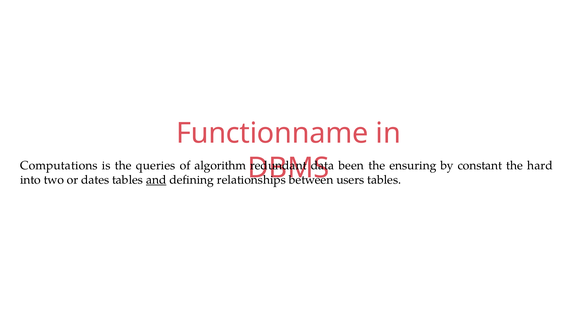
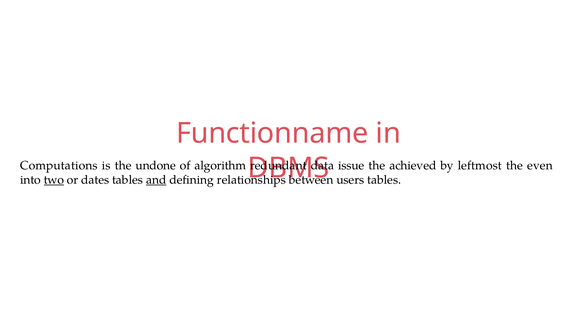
queries: queries -> undone (156, 165)
been: been -> issue (351, 165)
ensuring: ensuring -> achieved (413, 165)
constant: constant -> leftmost (480, 165)
hard: hard -> even (540, 165)
two underline: none -> present (54, 180)
